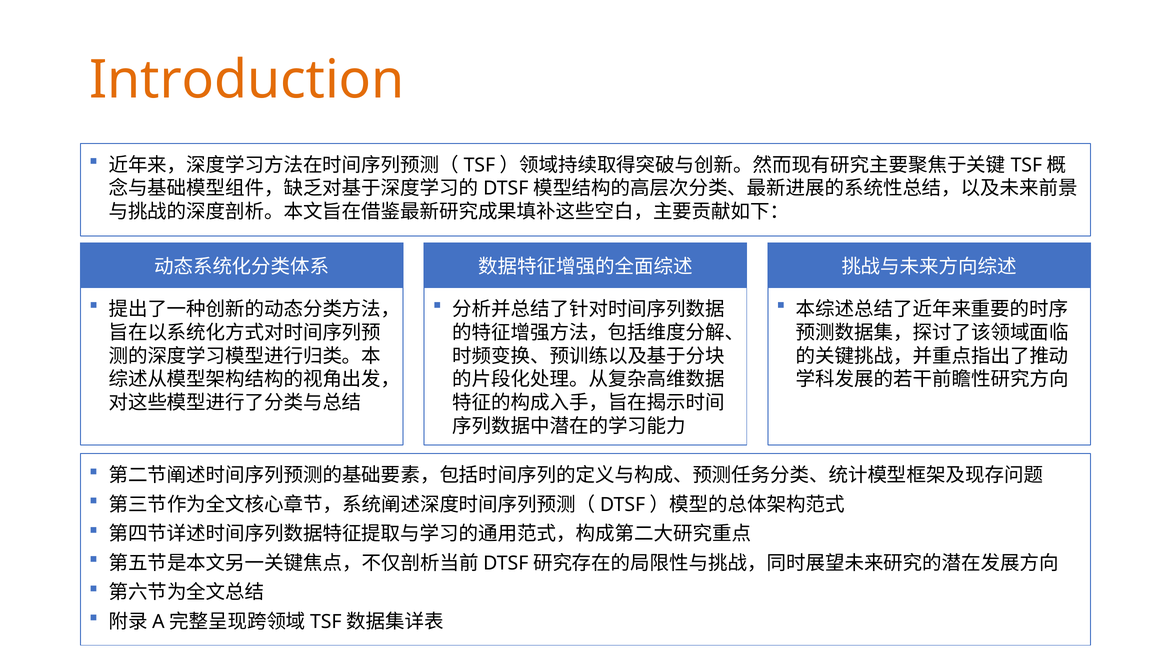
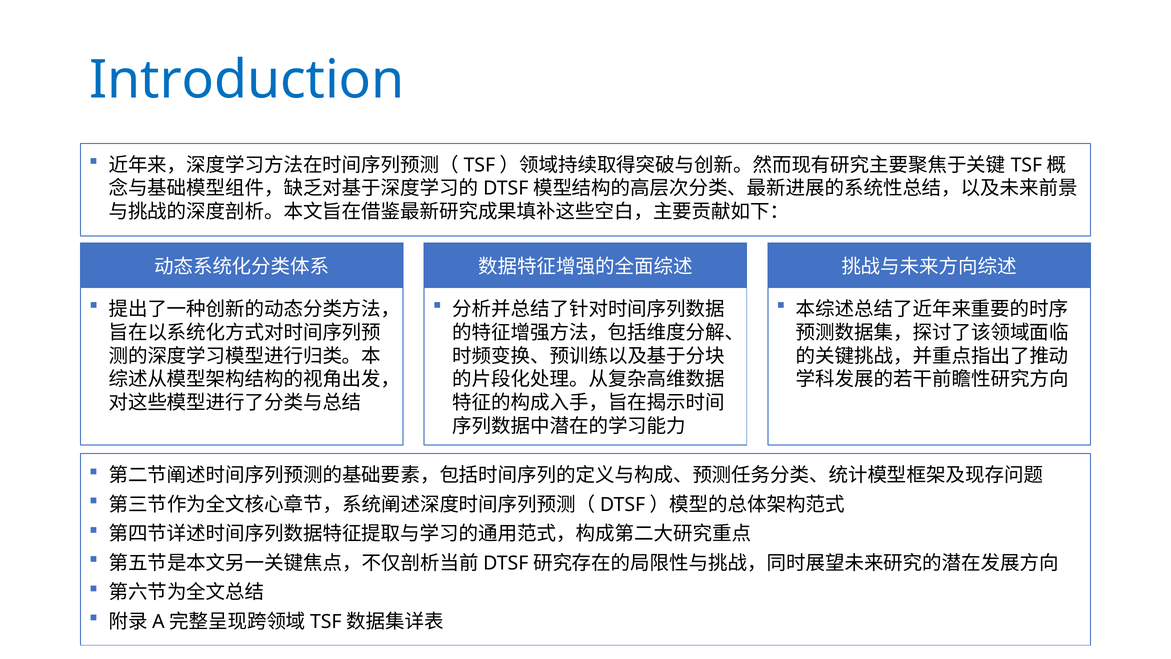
Introduction colour: orange -> blue (247, 80)
